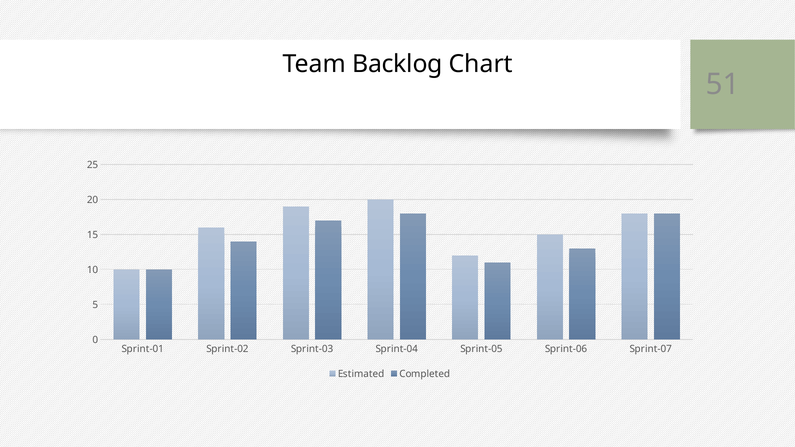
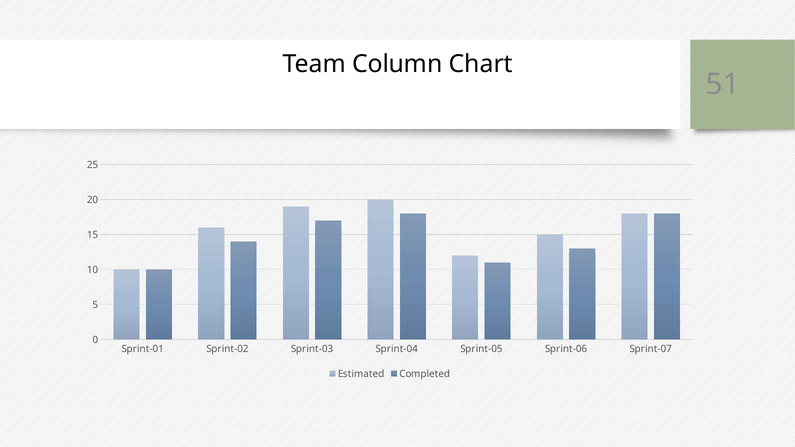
Backlog: Backlog -> Column (397, 64)
